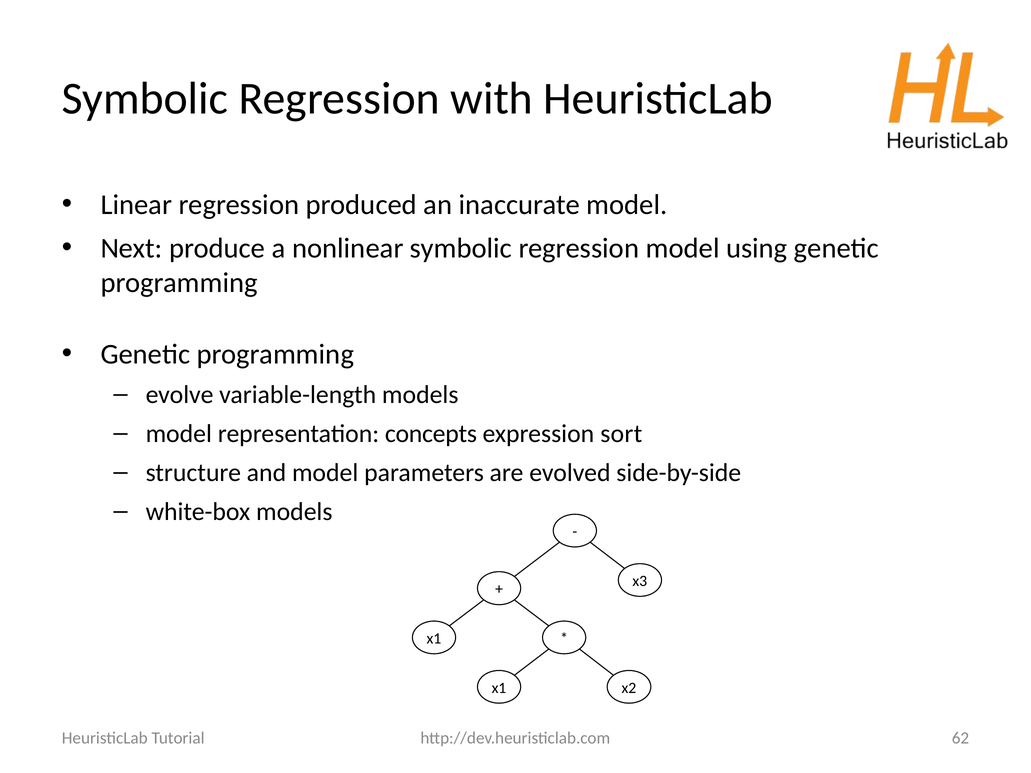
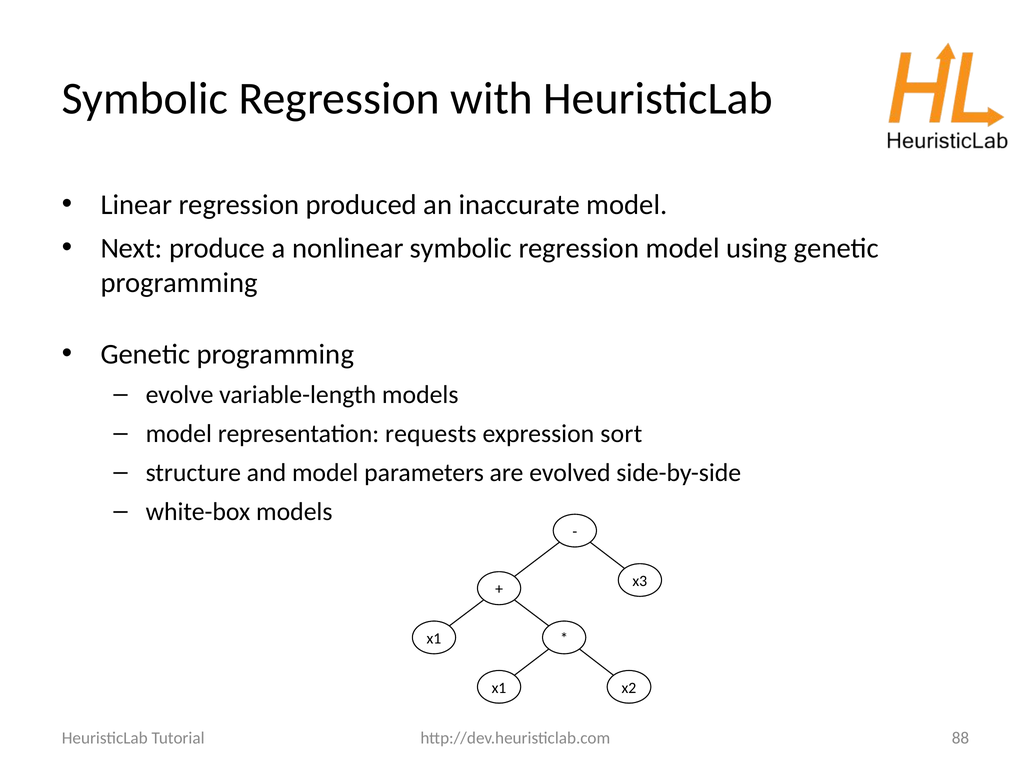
concepts: concepts -> requests (431, 434)
62: 62 -> 88 (960, 738)
